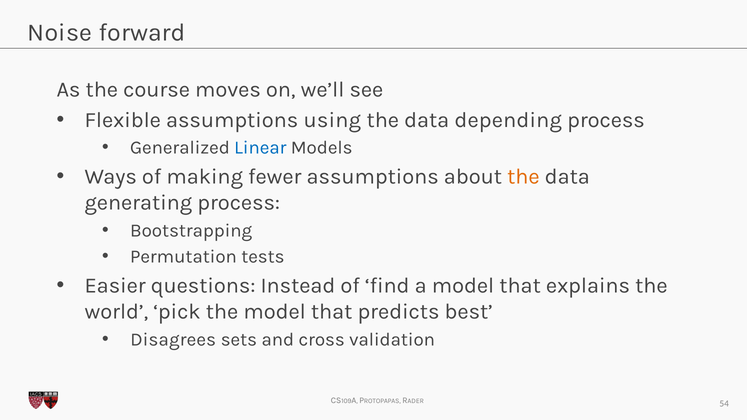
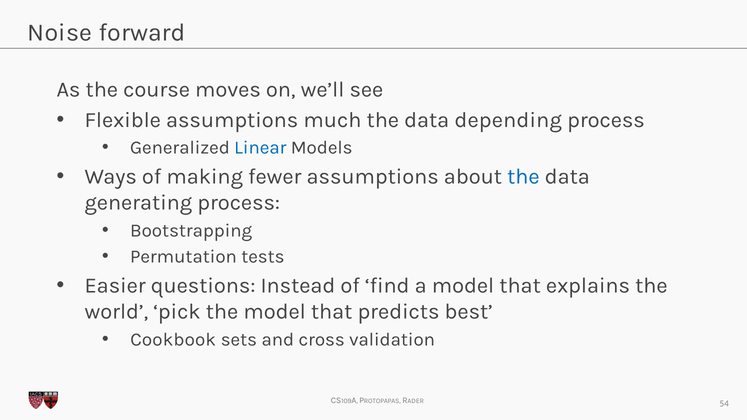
using: using -> much (332, 120)
the colour: orange -> blue (523, 177)
Disagrees: Disagrees -> Cookbook (173, 340)
